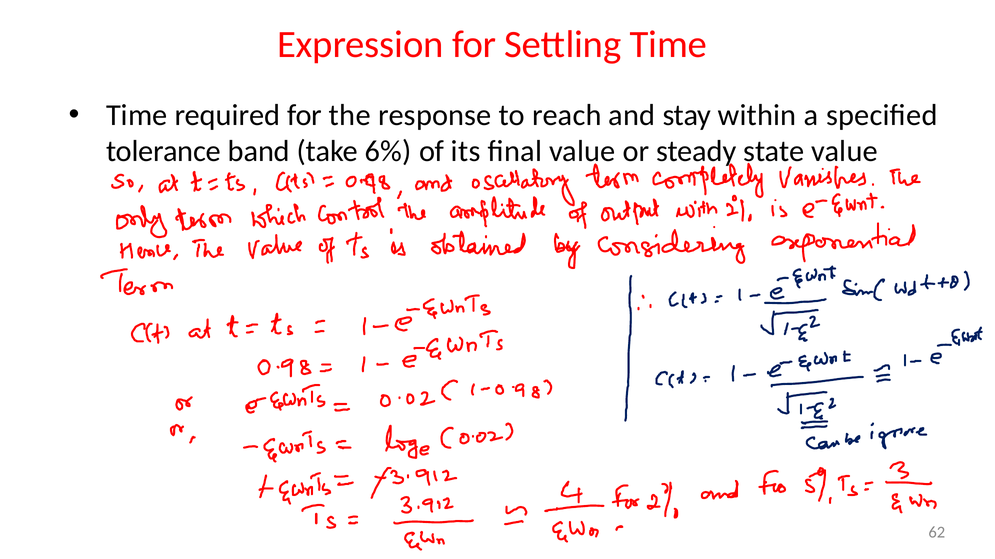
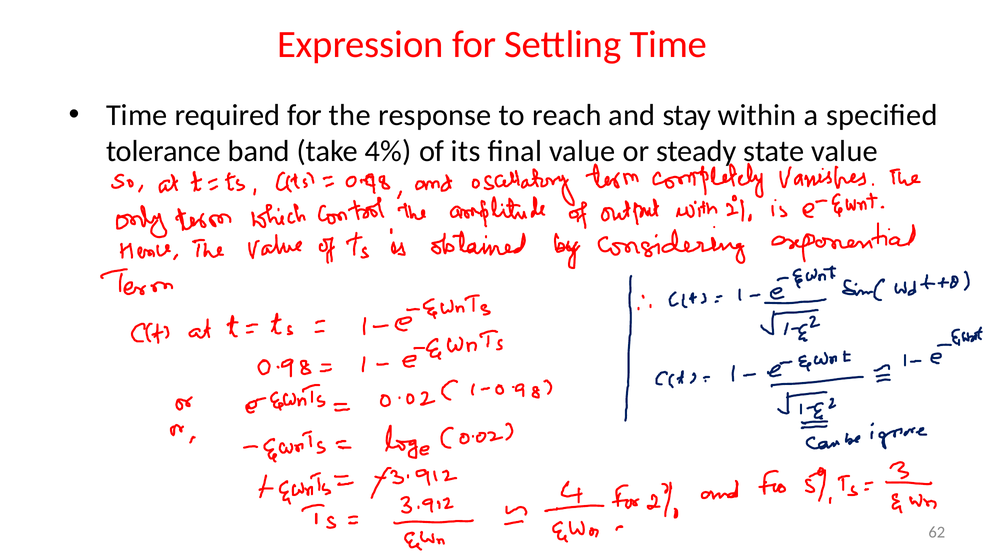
6%: 6% -> 4% (388, 151)
